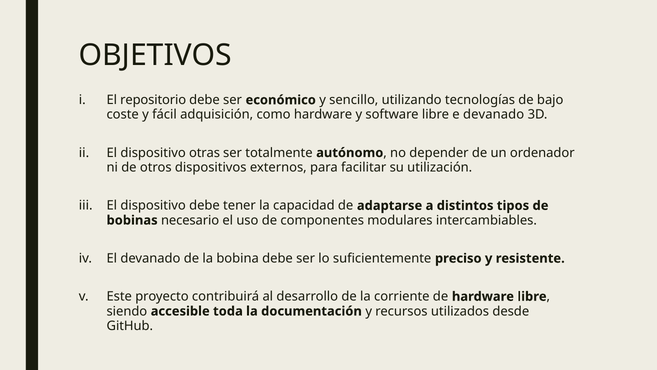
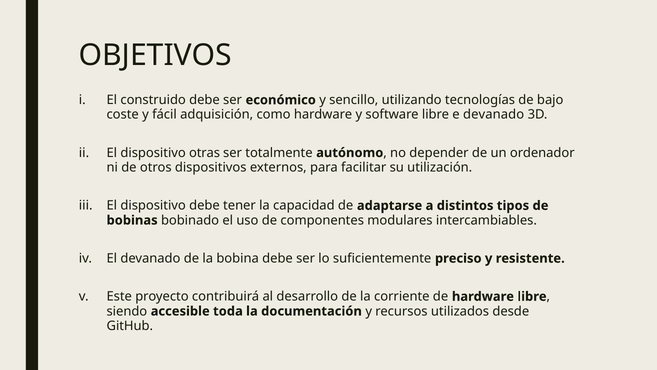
repositorio: repositorio -> construido (153, 100)
necesario: necesario -> bobinado (190, 220)
